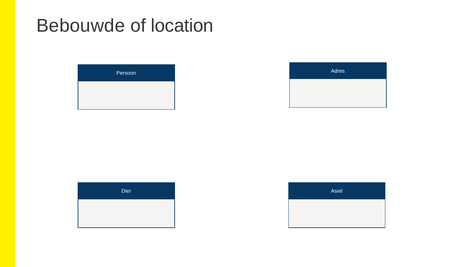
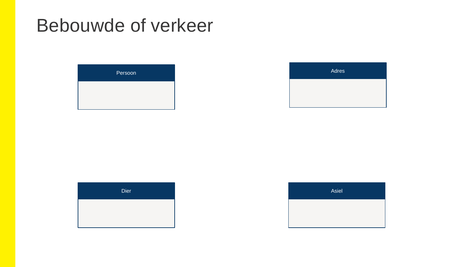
location: location -> verkeer (182, 26)
